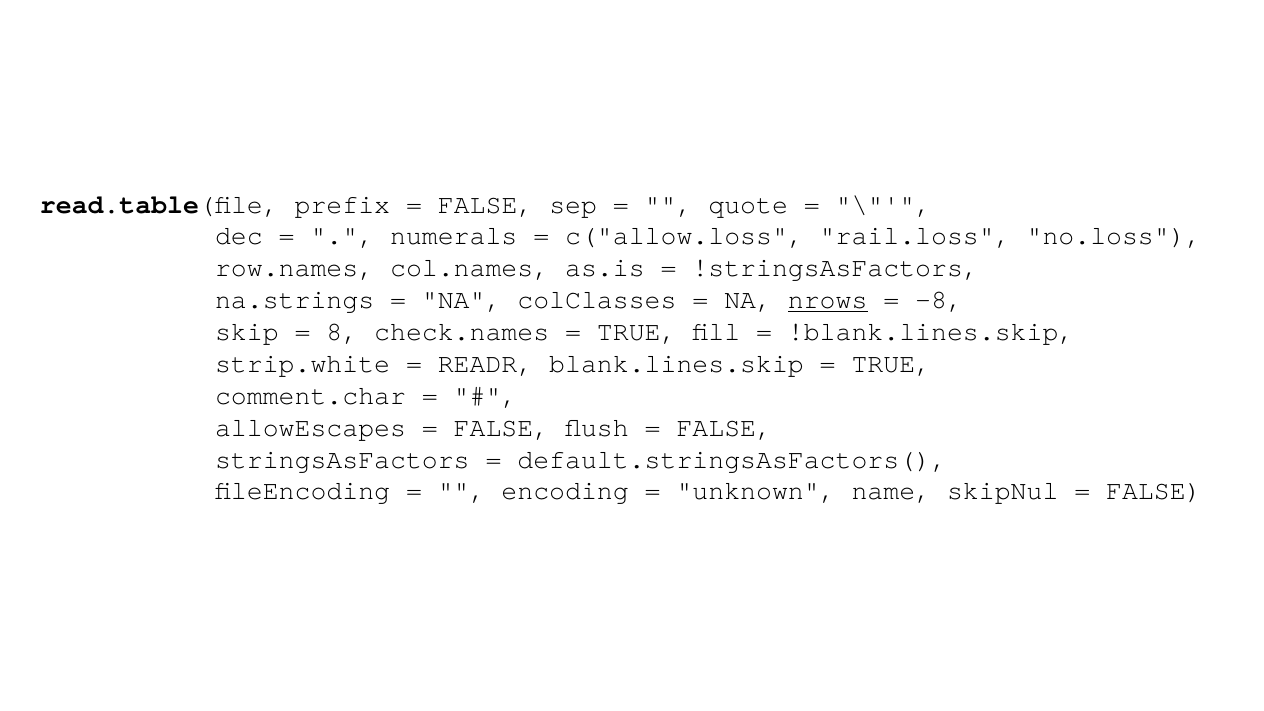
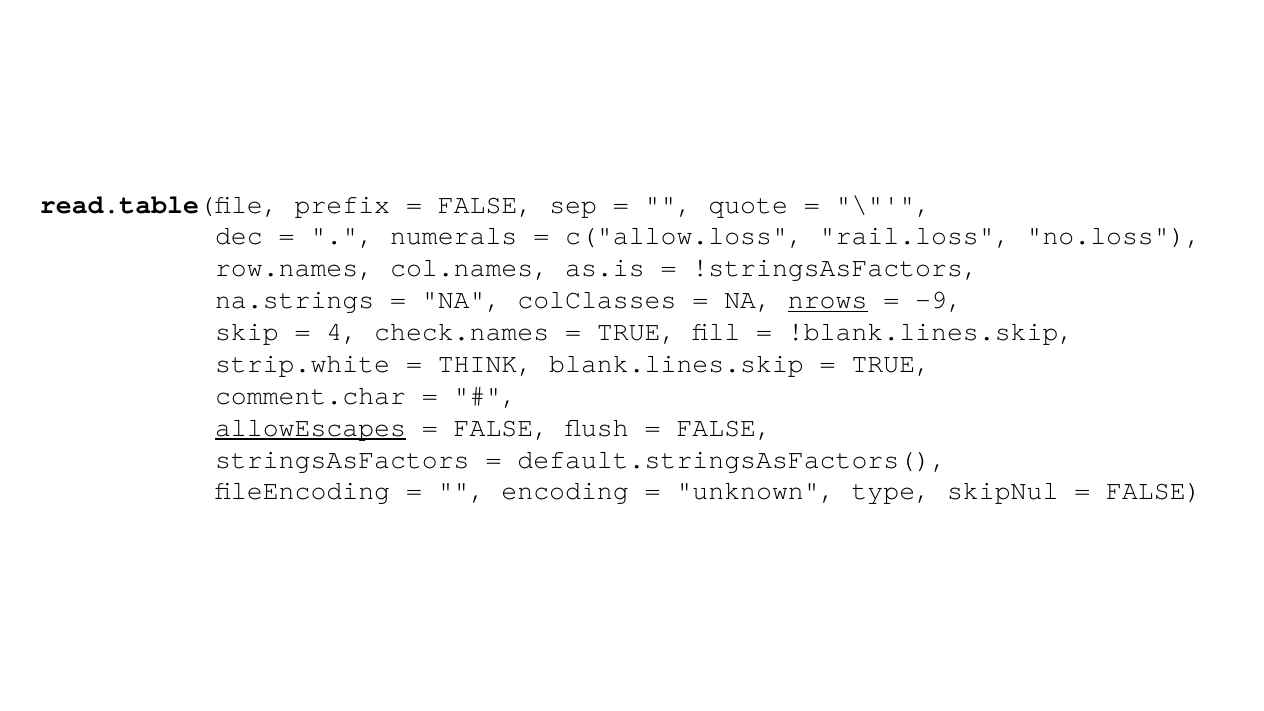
-8: -8 -> -9 (939, 300)
8: 8 -> 4 (342, 332)
READR: READR -> THINK (486, 364)
allowEscapes underline: none -> present (311, 427)
name: name -> type (891, 491)
